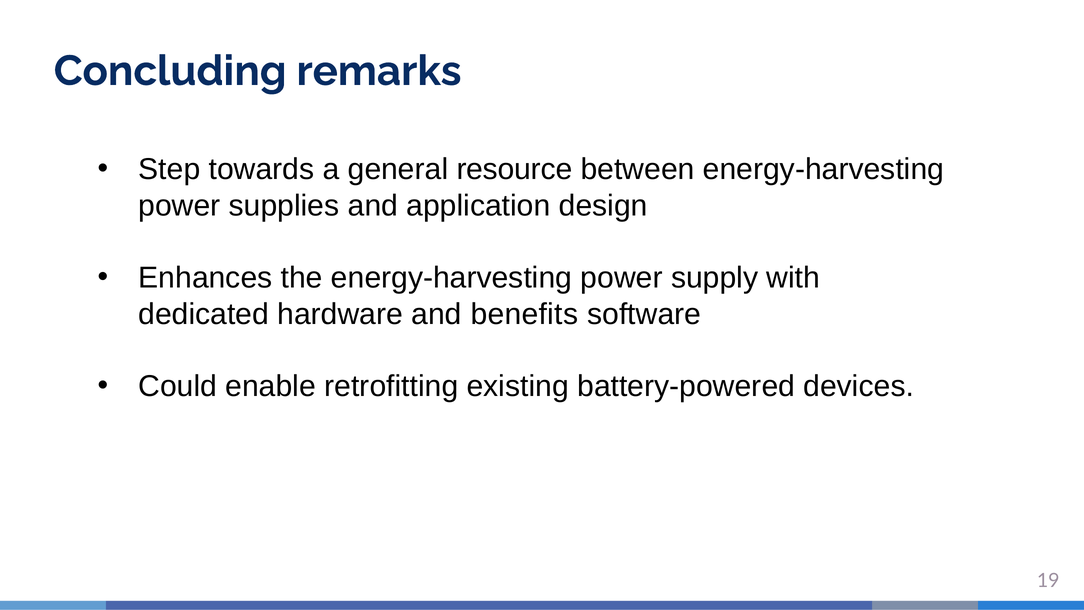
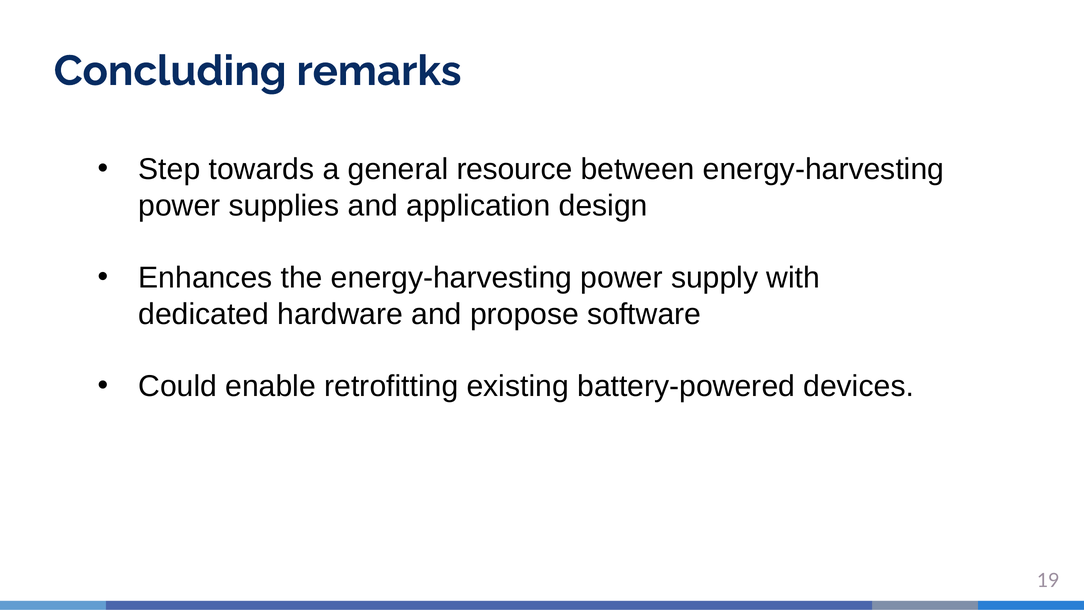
benefits: benefits -> propose (525, 314)
